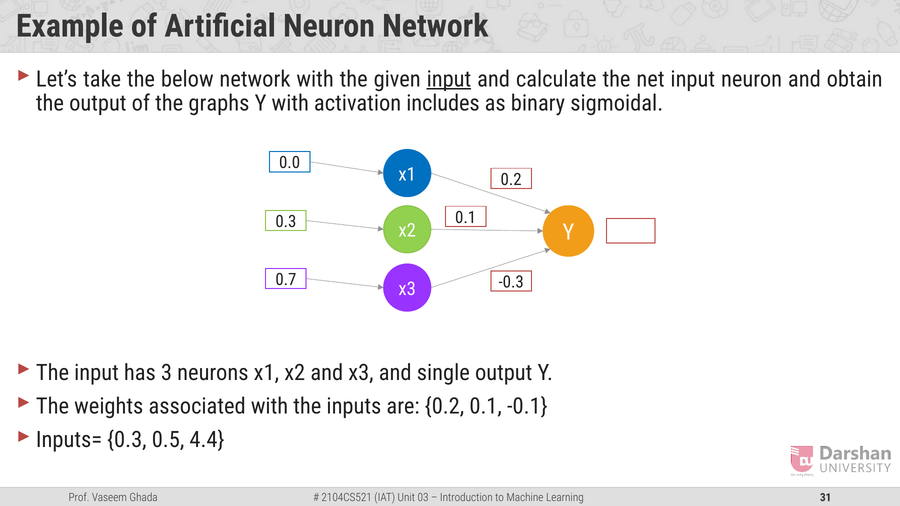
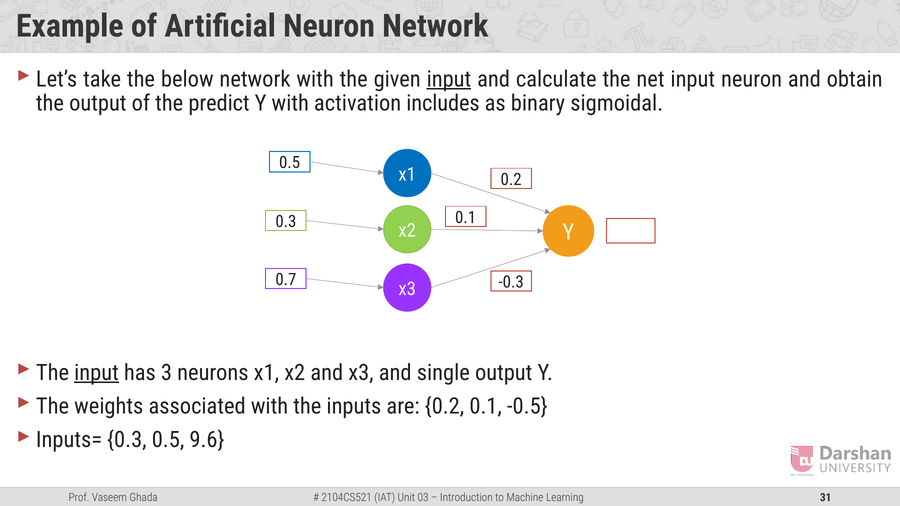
graphs: graphs -> predict (219, 103)
0.0: 0.0 -> 0.5 (290, 163)
input underline: none -> present (97, 373)
-0.1: -0.1 -> -0.5 (527, 406)
4.4: 4.4 -> 9.6 (207, 440)
